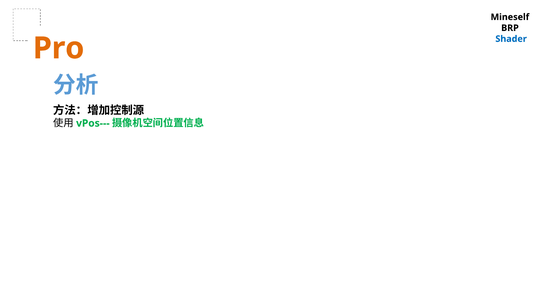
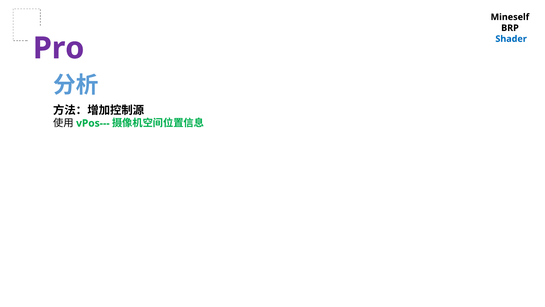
Pro colour: orange -> purple (59, 48)
